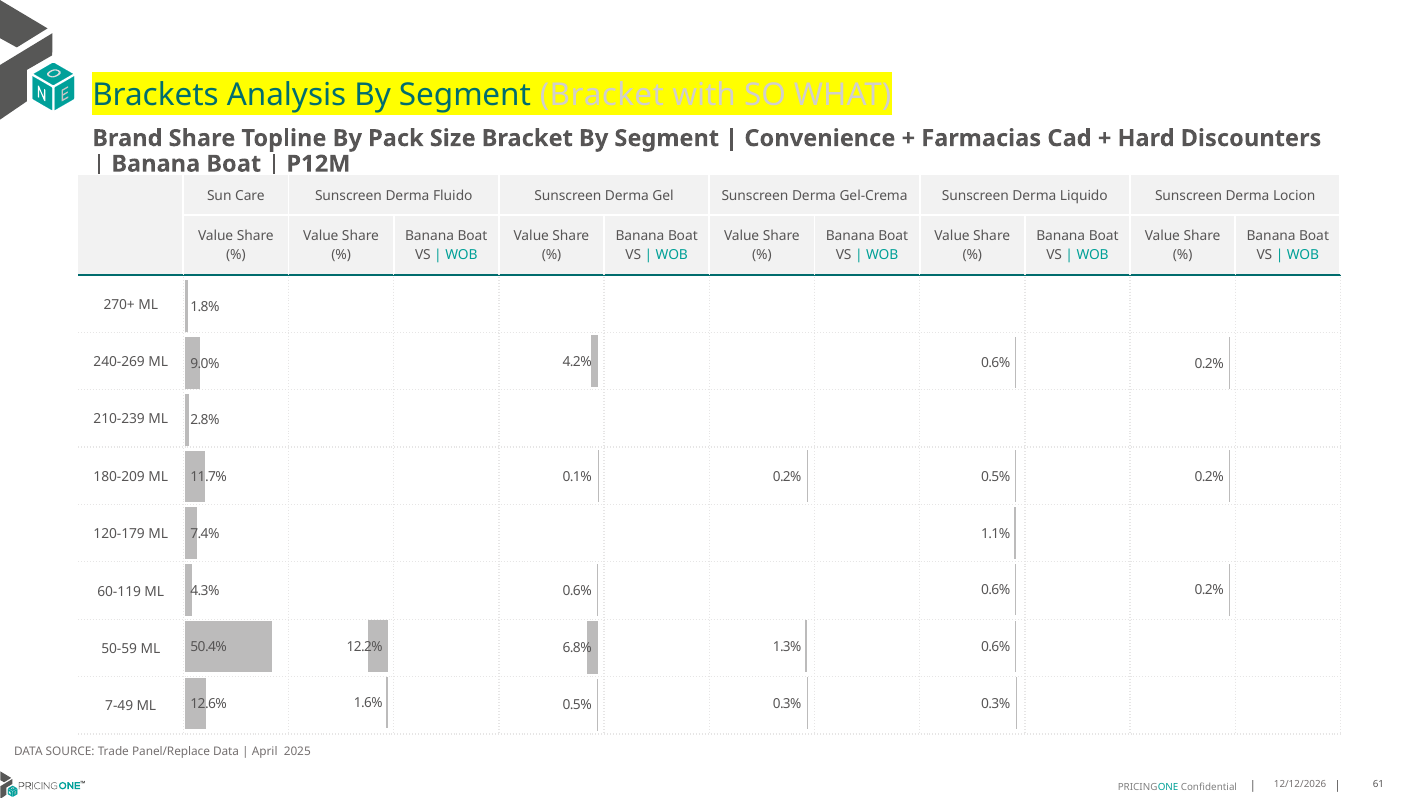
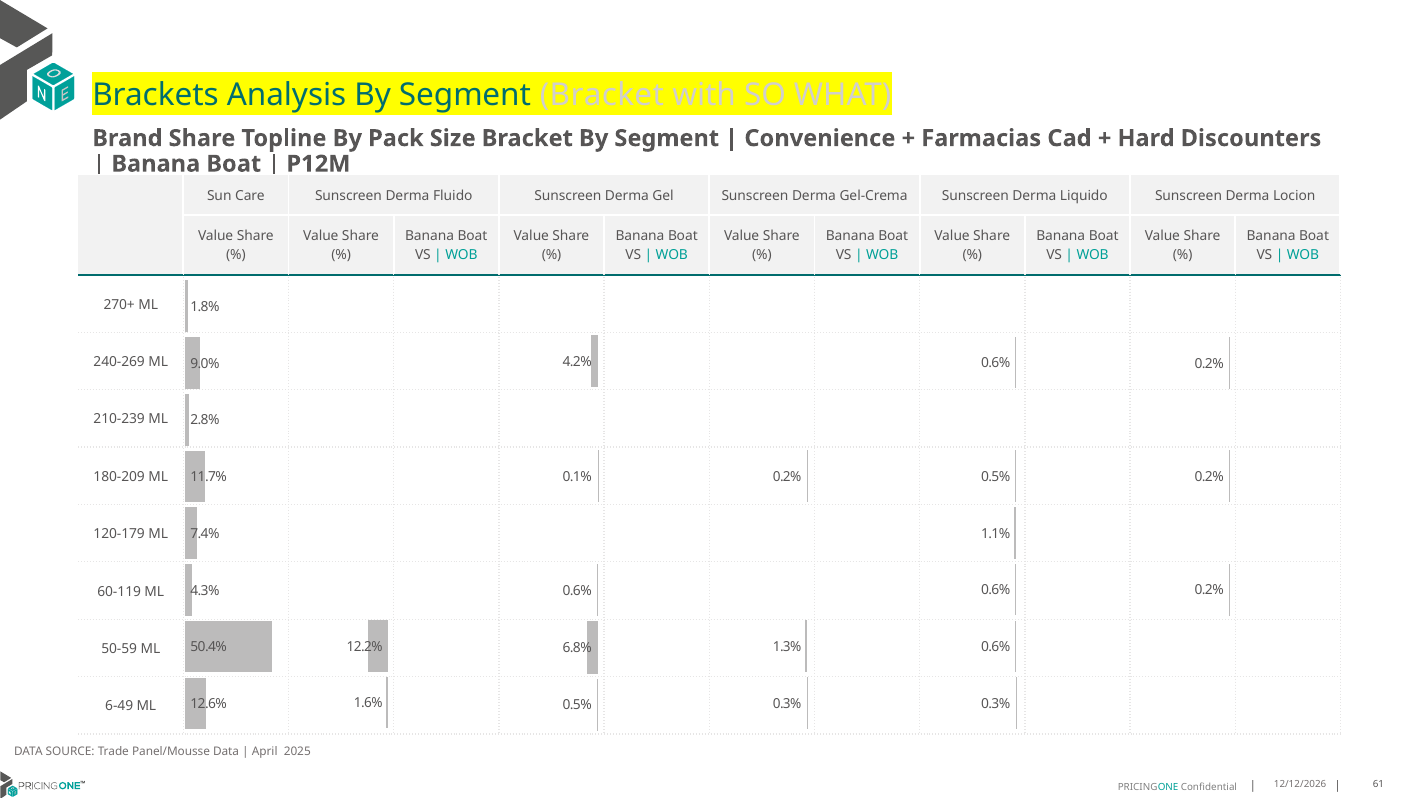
7-49: 7-49 -> 6-49 (119, 707)
Panel/Replace: Panel/Replace -> Panel/Mousse (171, 752)
